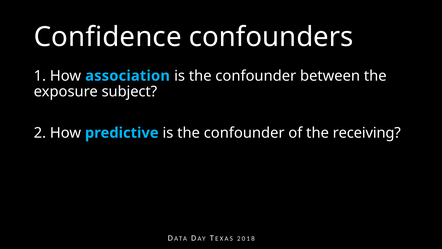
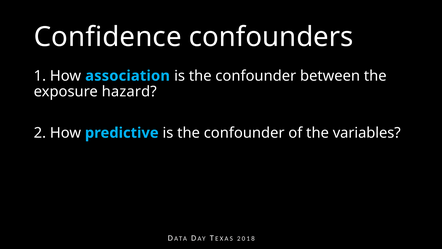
subject: subject -> hazard (129, 92)
receiving: receiving -> variables (367, 133)
